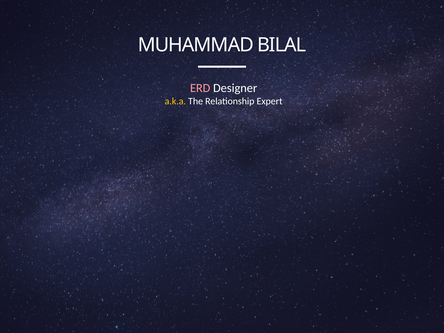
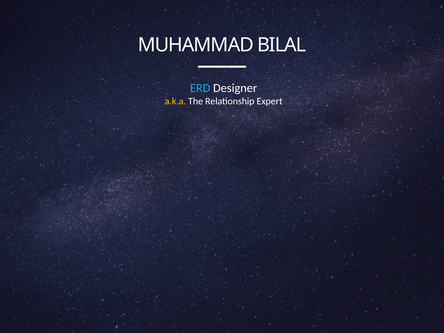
ERD colour: pink -> light blue (200, 88)
